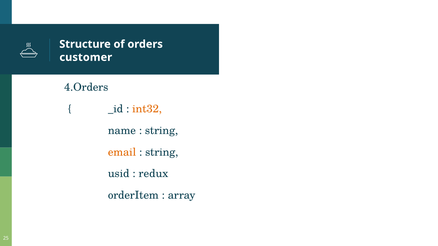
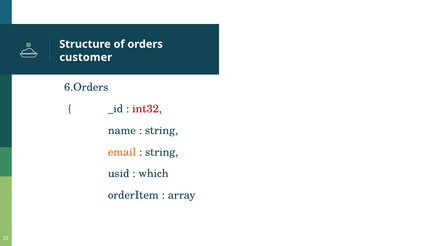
4.Orders: 4.Orders -> 6.Orders (86, 87)
int32 colour: orange -> red (147, 109)
redux: redux -> which (154, 174)
